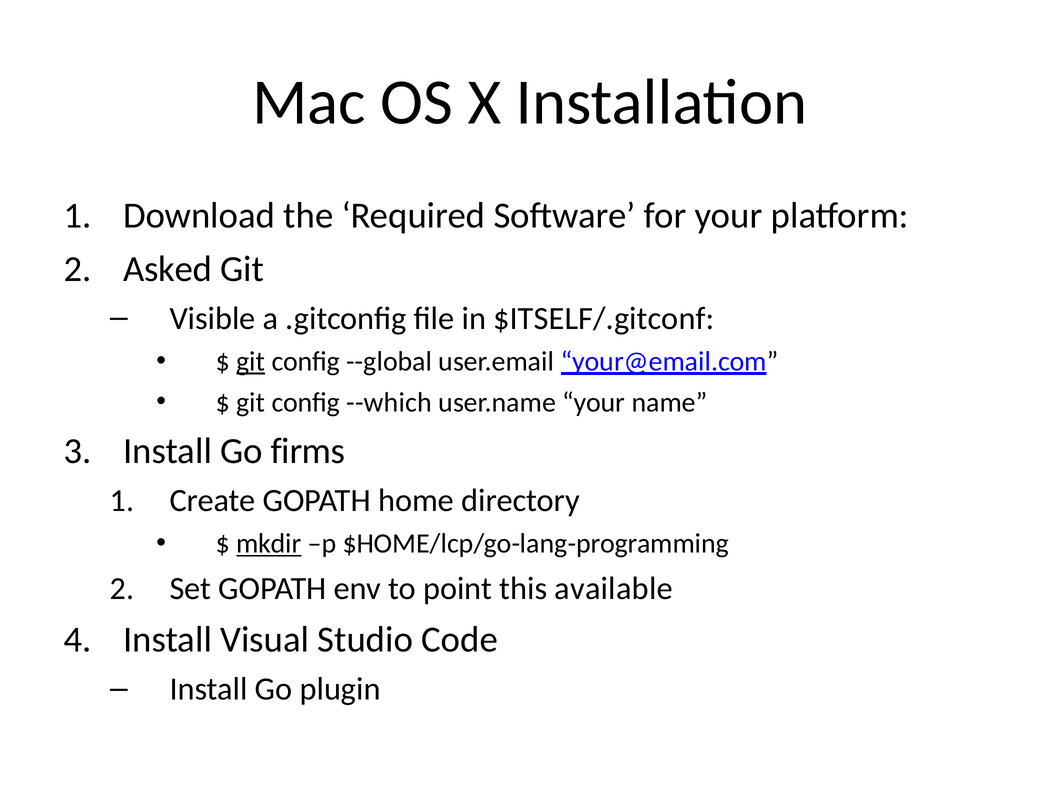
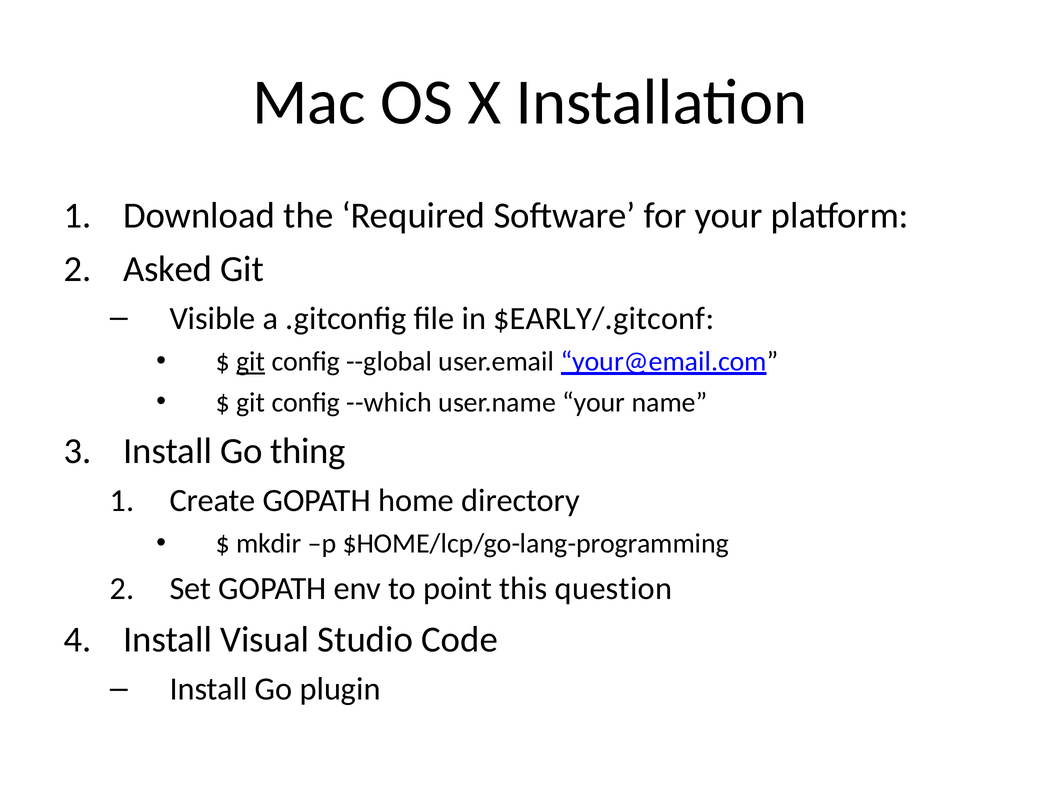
$ITSELF/.gitconf: $ITSELF/.gitconf -> $EARLY/.gitconf (604, 318)
firms: firms -> thing (308, 451)
mkdir underline: present -> none (269, 544)
available: available -> question (614, 589)
